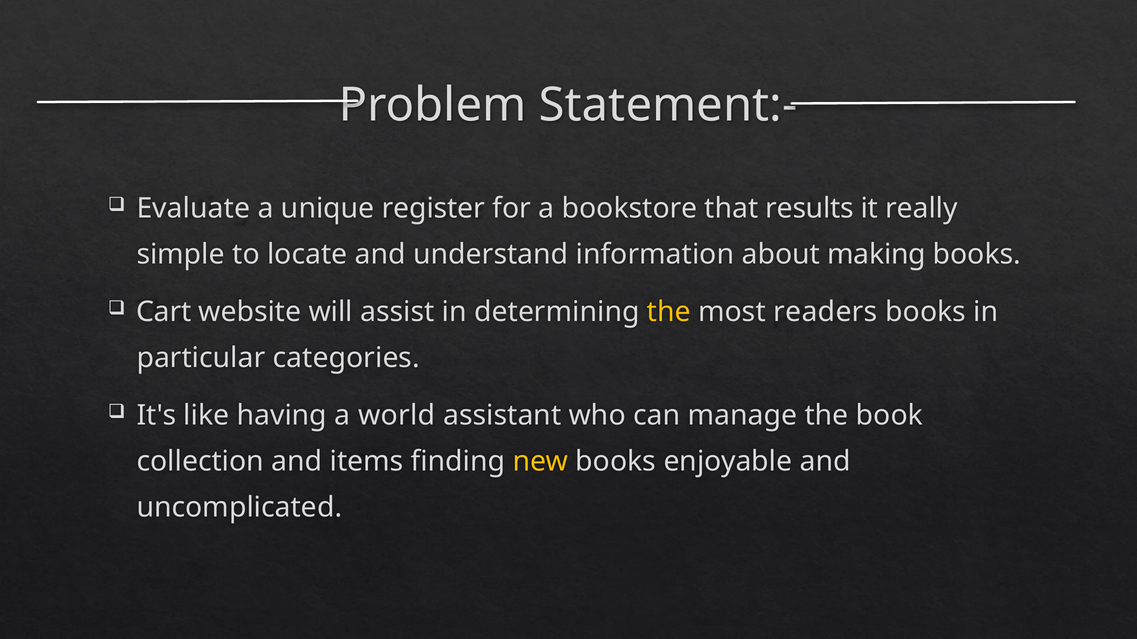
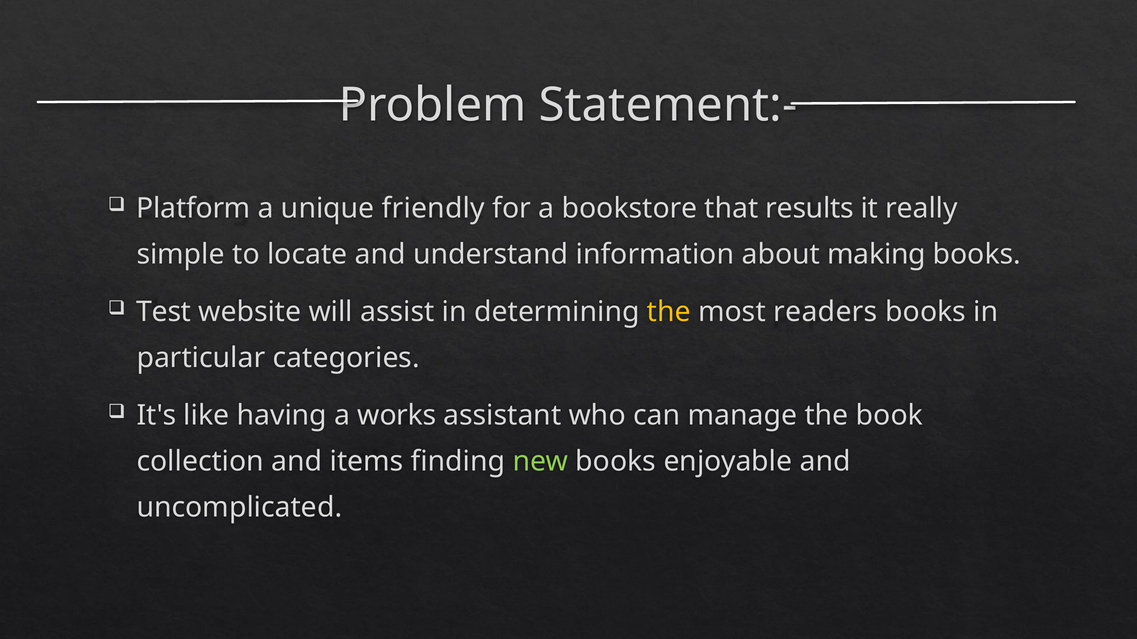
Evaluate: Evaluate -> Platform (194, 209)
register: register -> friendly (433, 209)
Cart: Cart -> Test (164, 312)
world: world -> works (397, 416)
new colour: yellow -> light green (540, 462)
